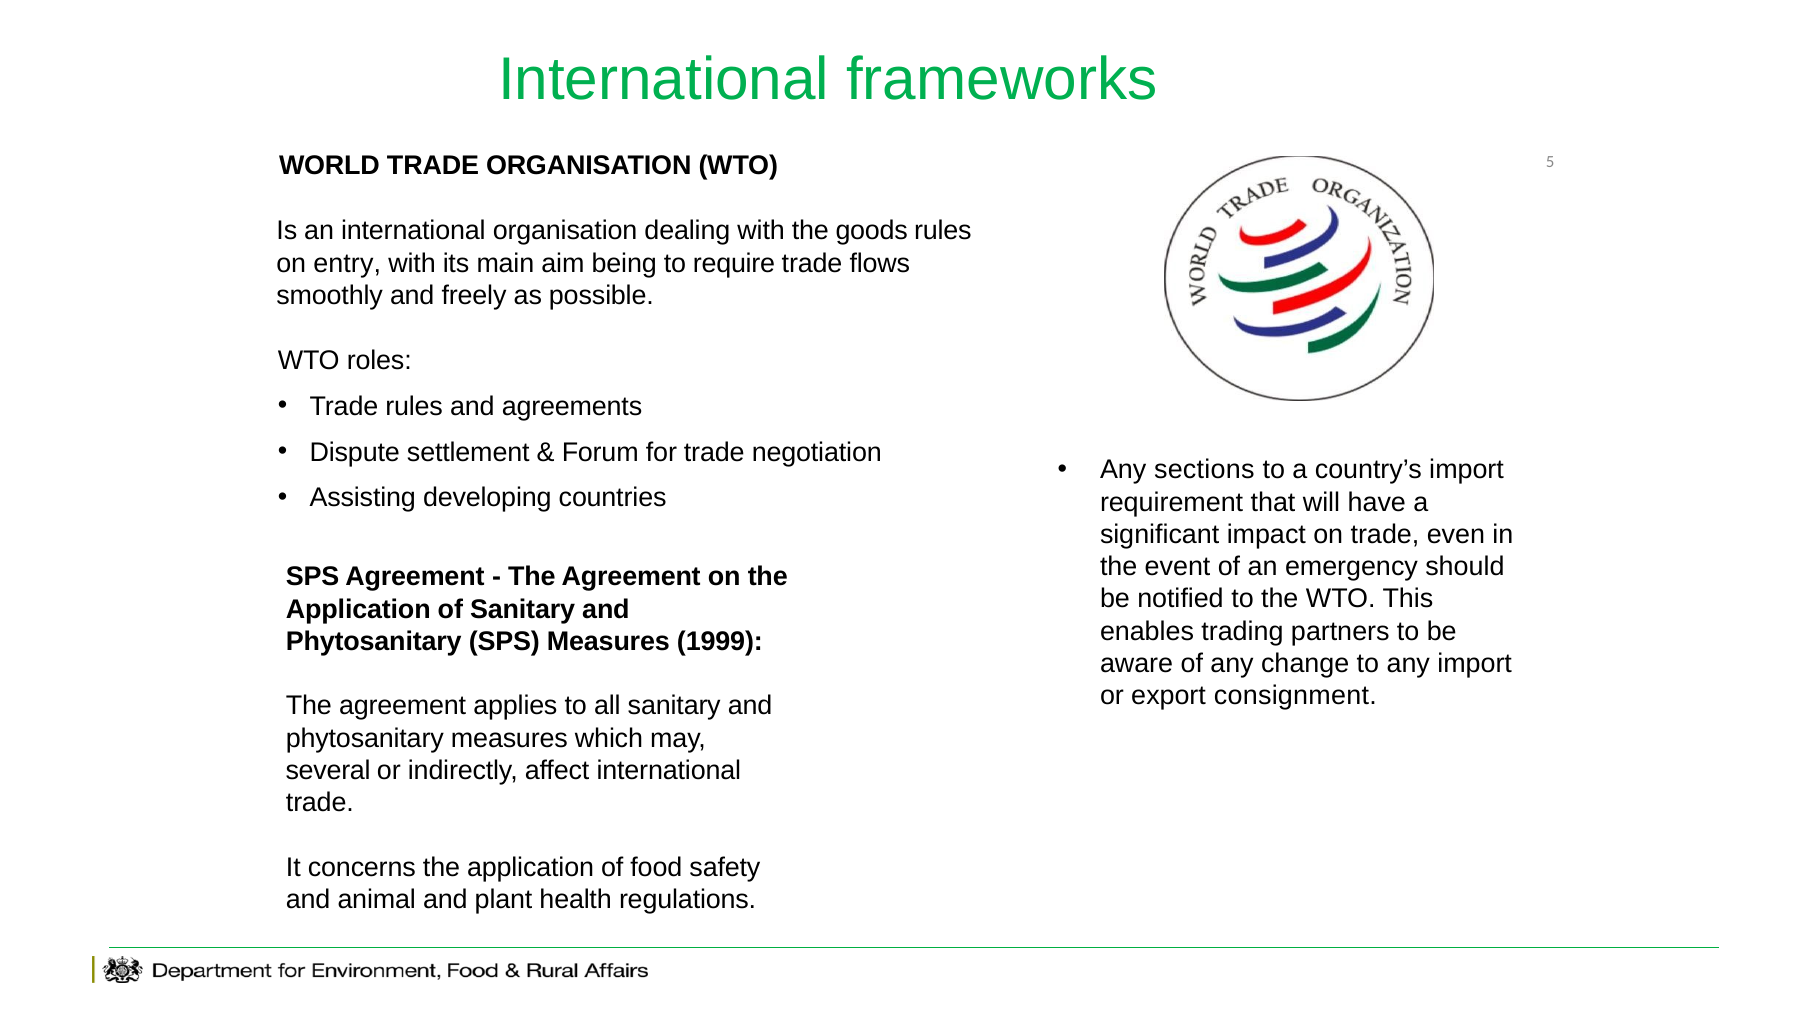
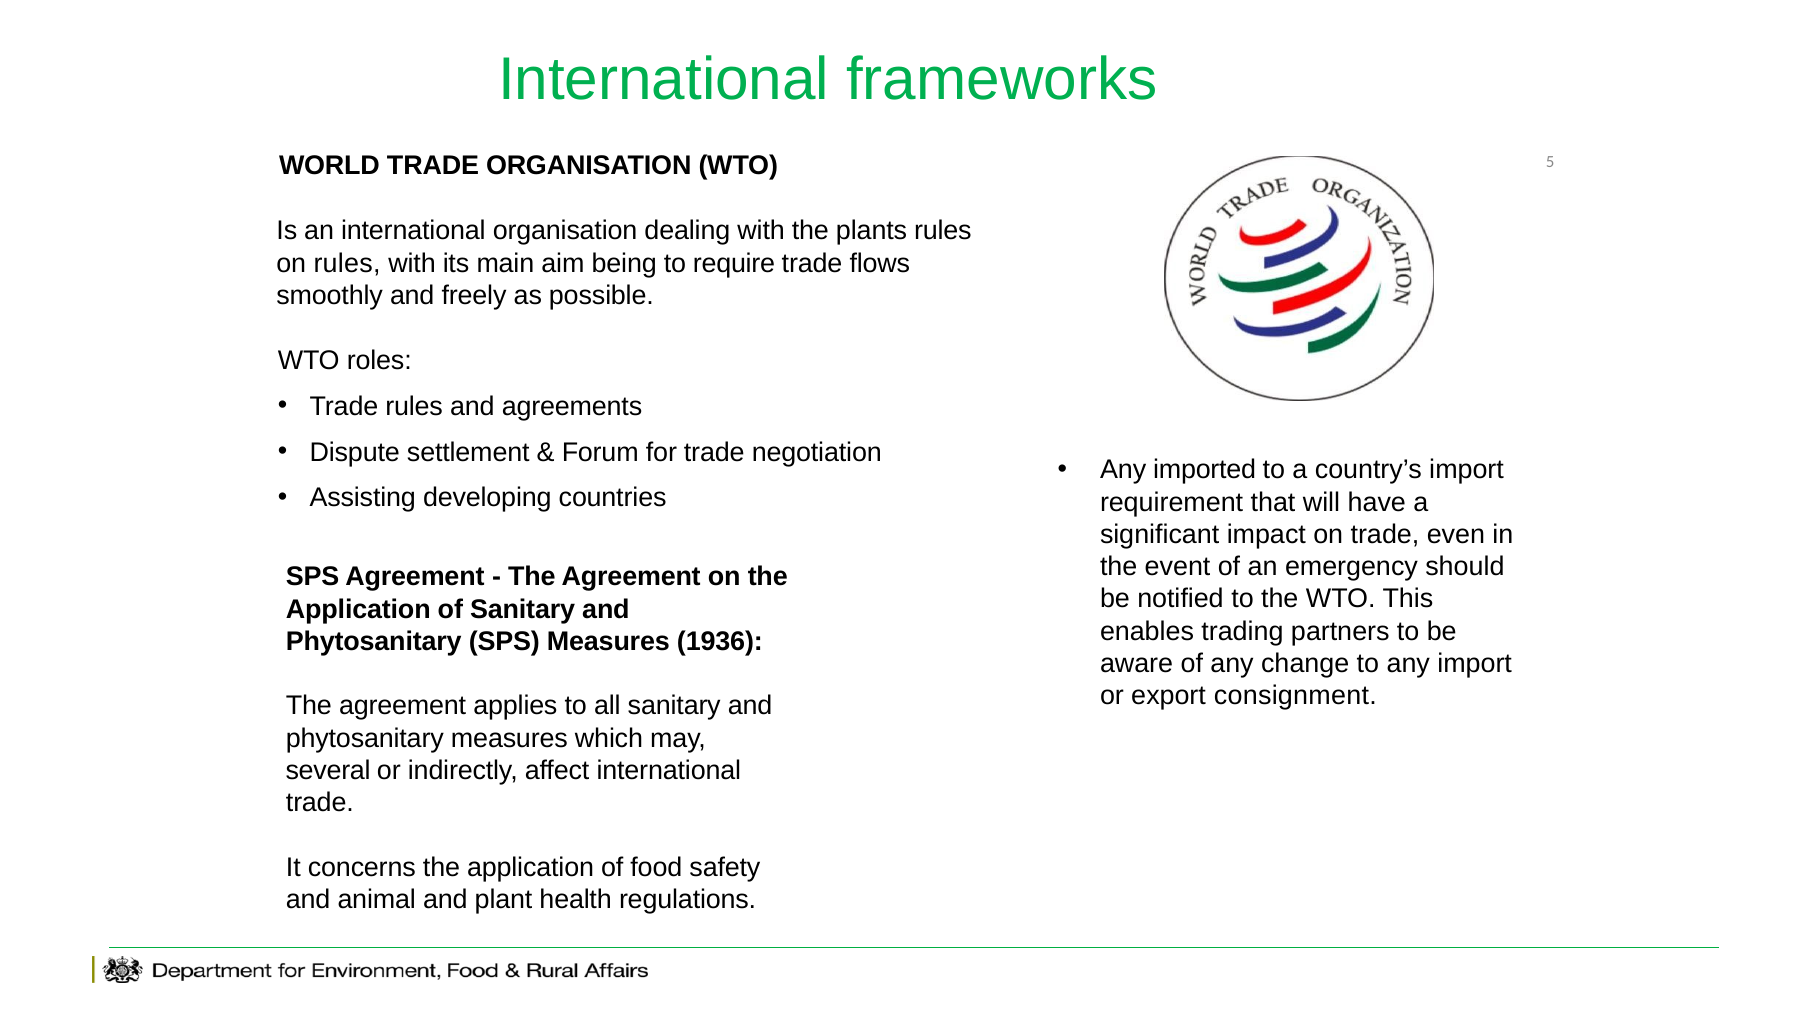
goods: goods -> plants (872, 231)
on entry: entry -> rules (347, 263)
sections: sections -> imported (1205, 470)
1999: 1999 -> 1936 (720, 641)
